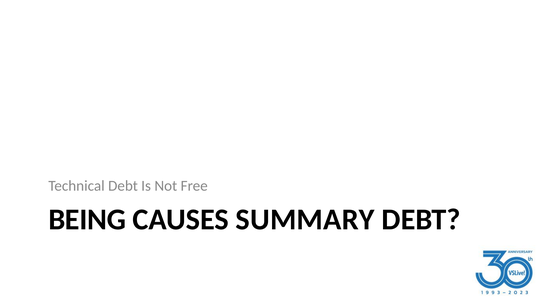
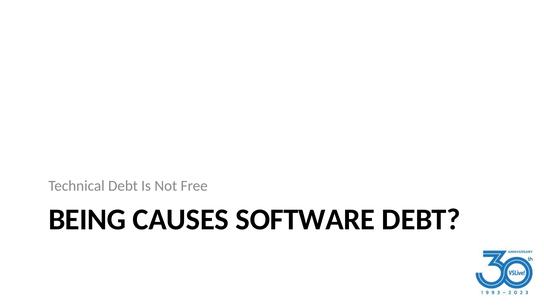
SUMMARY: SUMMARY -> SOFTWARE (305, 220)
